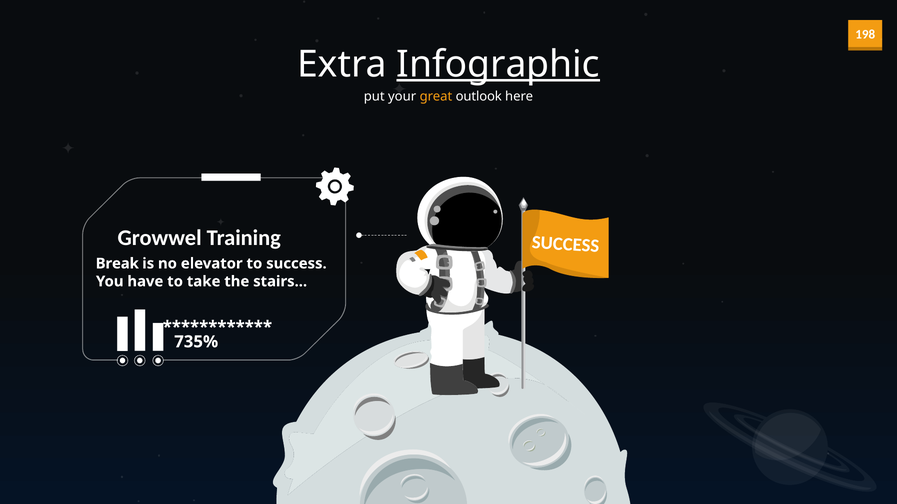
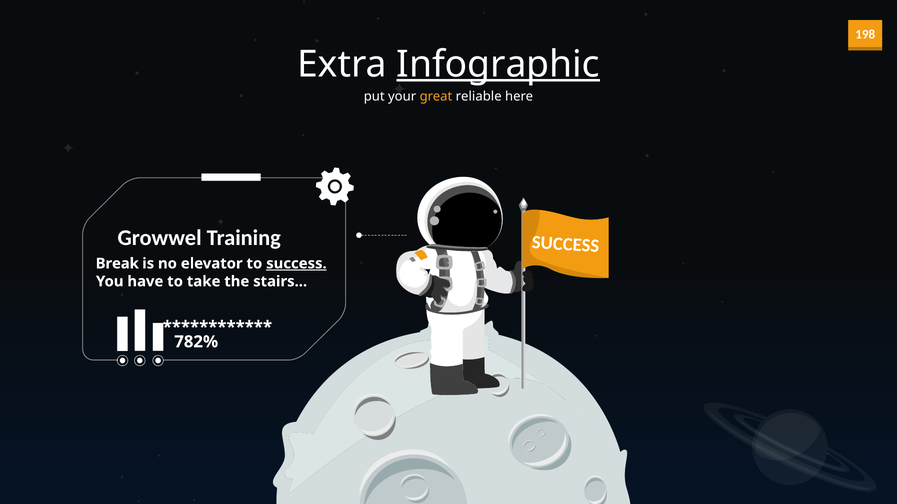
outlook: outlook -> reliable (479, 96)
success underline: none -> present (296, 264)
735%: 735% -> 782% (196, 342)
